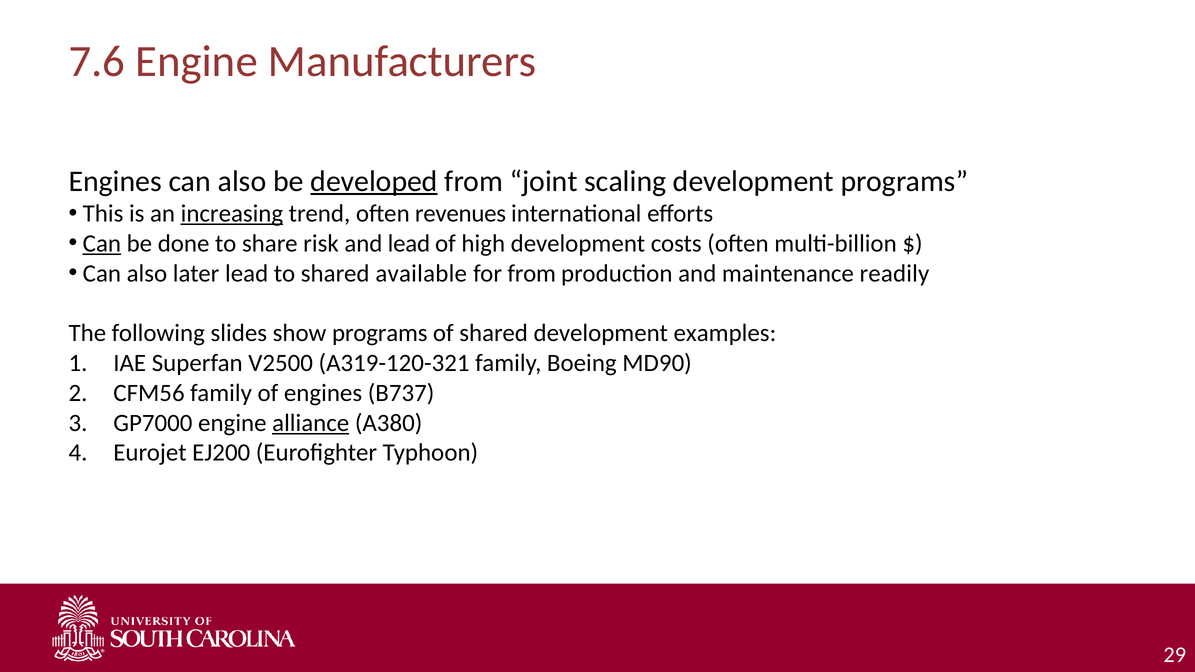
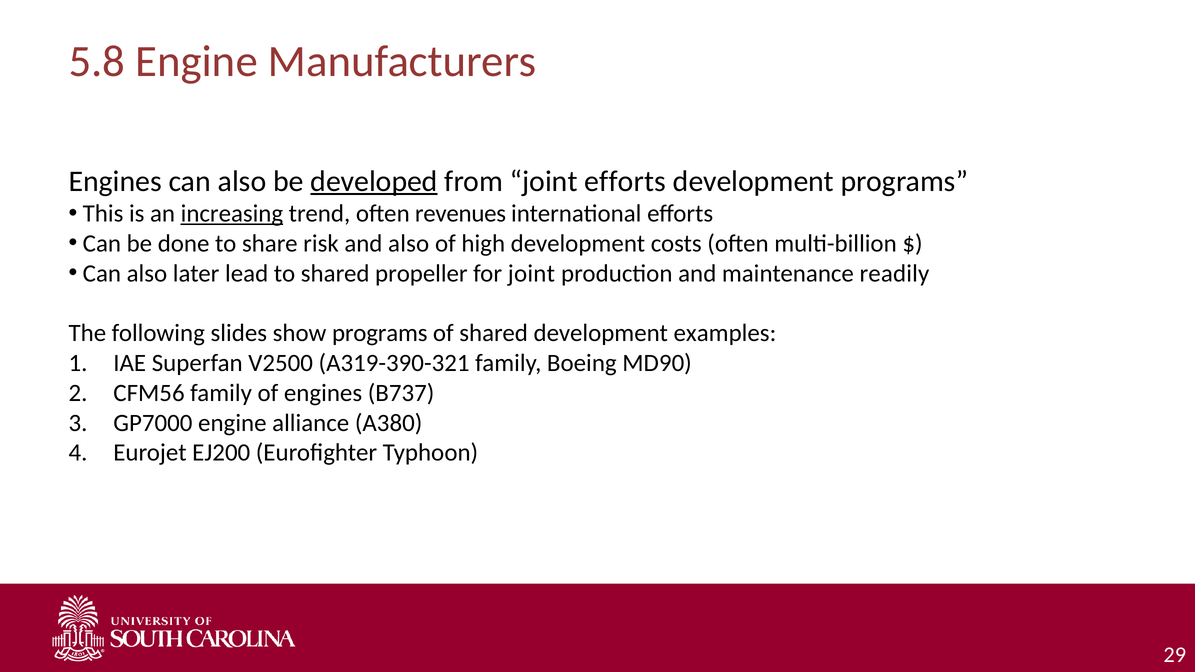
7.6: 7.6 -> 5.8 (97, 61)
joint scaling: scaling -> efforts (625, 181)
Can underline: present -> none (102, 244)
and lead: lead -> also (409, 244)
available: available -> propeller (421, 274)
for from: from -> joint (531, 274)
A319-120-321: A319-120-321 -> A319-390-321 (394, 363)
alliance underline: present -> none (311, 423)
